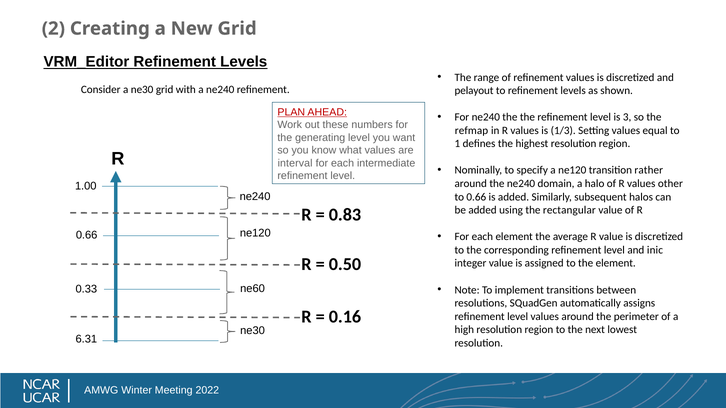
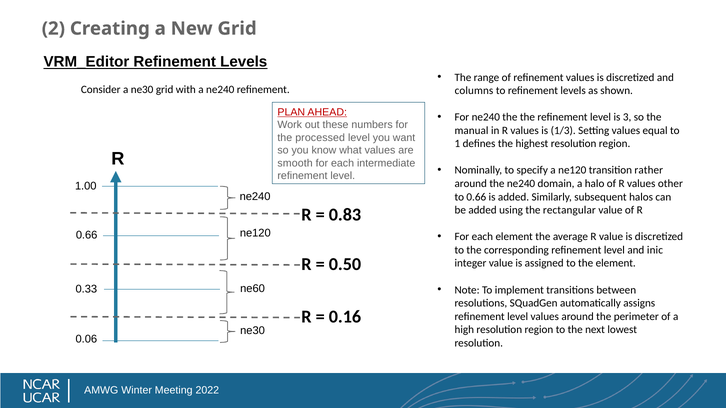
pelayout: pelayout -> columns (474, 91)
refmap: refmap -> manual (472, 131)
generating: generating -> processed (320, 138)
interval: interval -> smooth (295, 163)
6.31: 6.31 -> 0.06 (86, 340)
